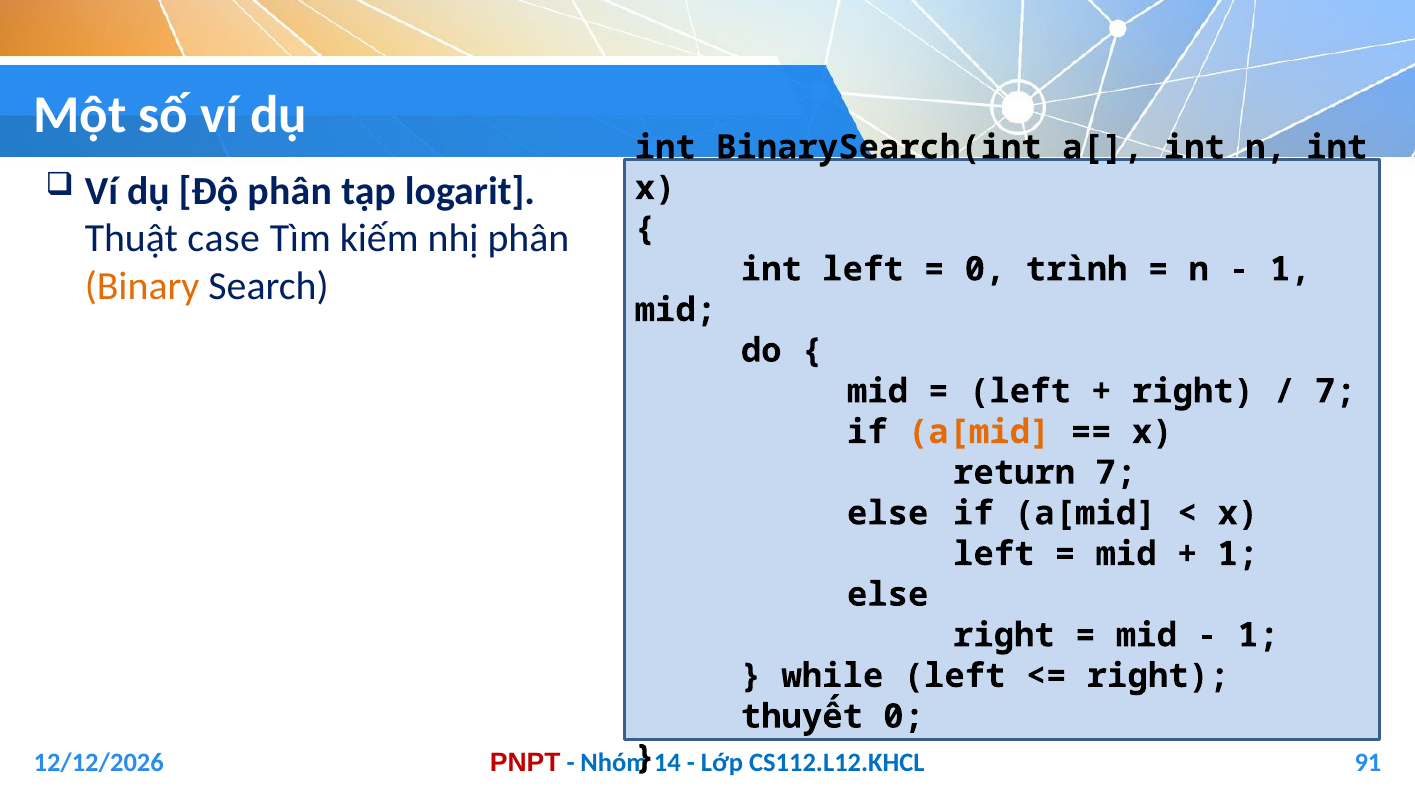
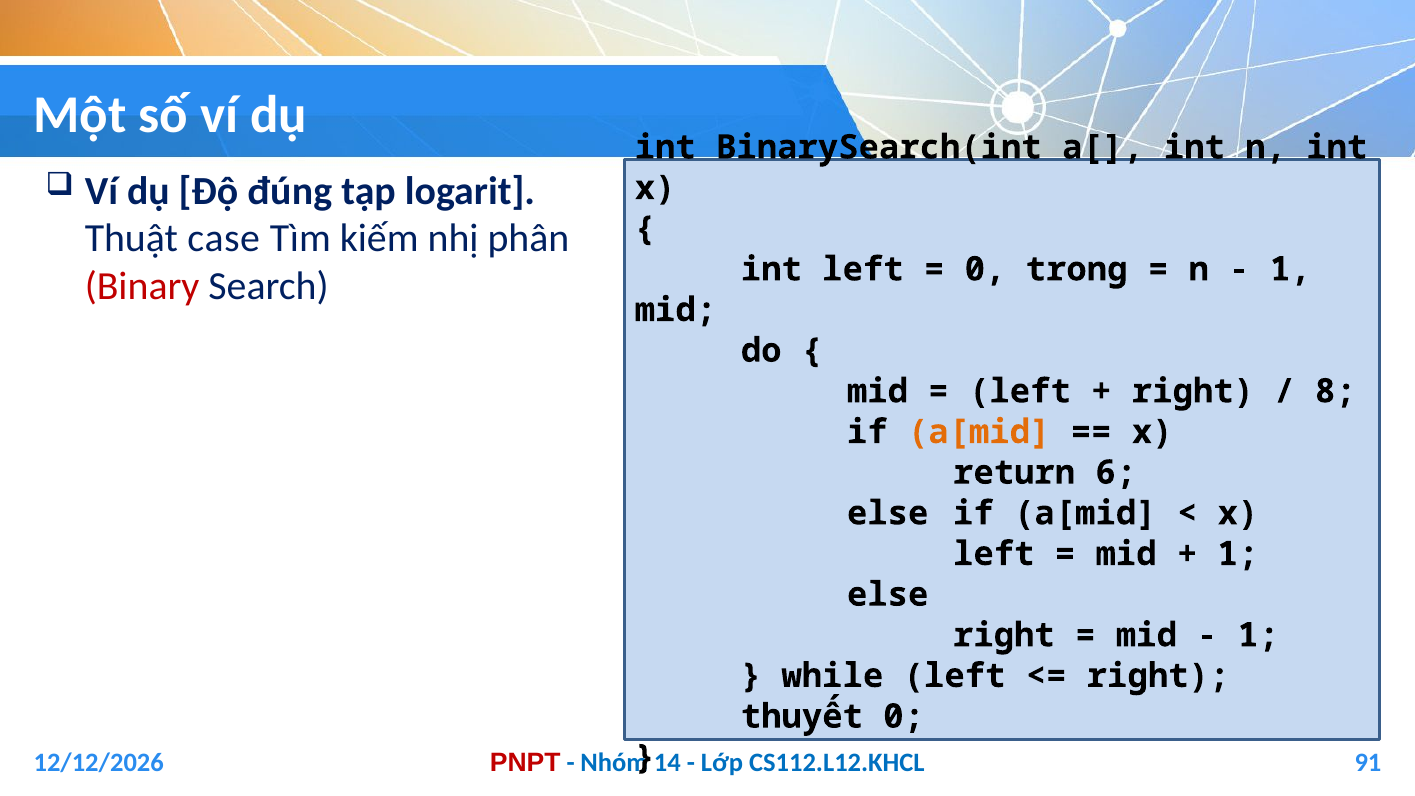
Độ phân: phân -> đúng (290, 191)
trình: trình -> trong (1077, 269)
Binary colour: orange -> red (142, 287)
7: 7 -> 8 (1335, 391)
return 7: 7 -> 6 (1116, 472)
